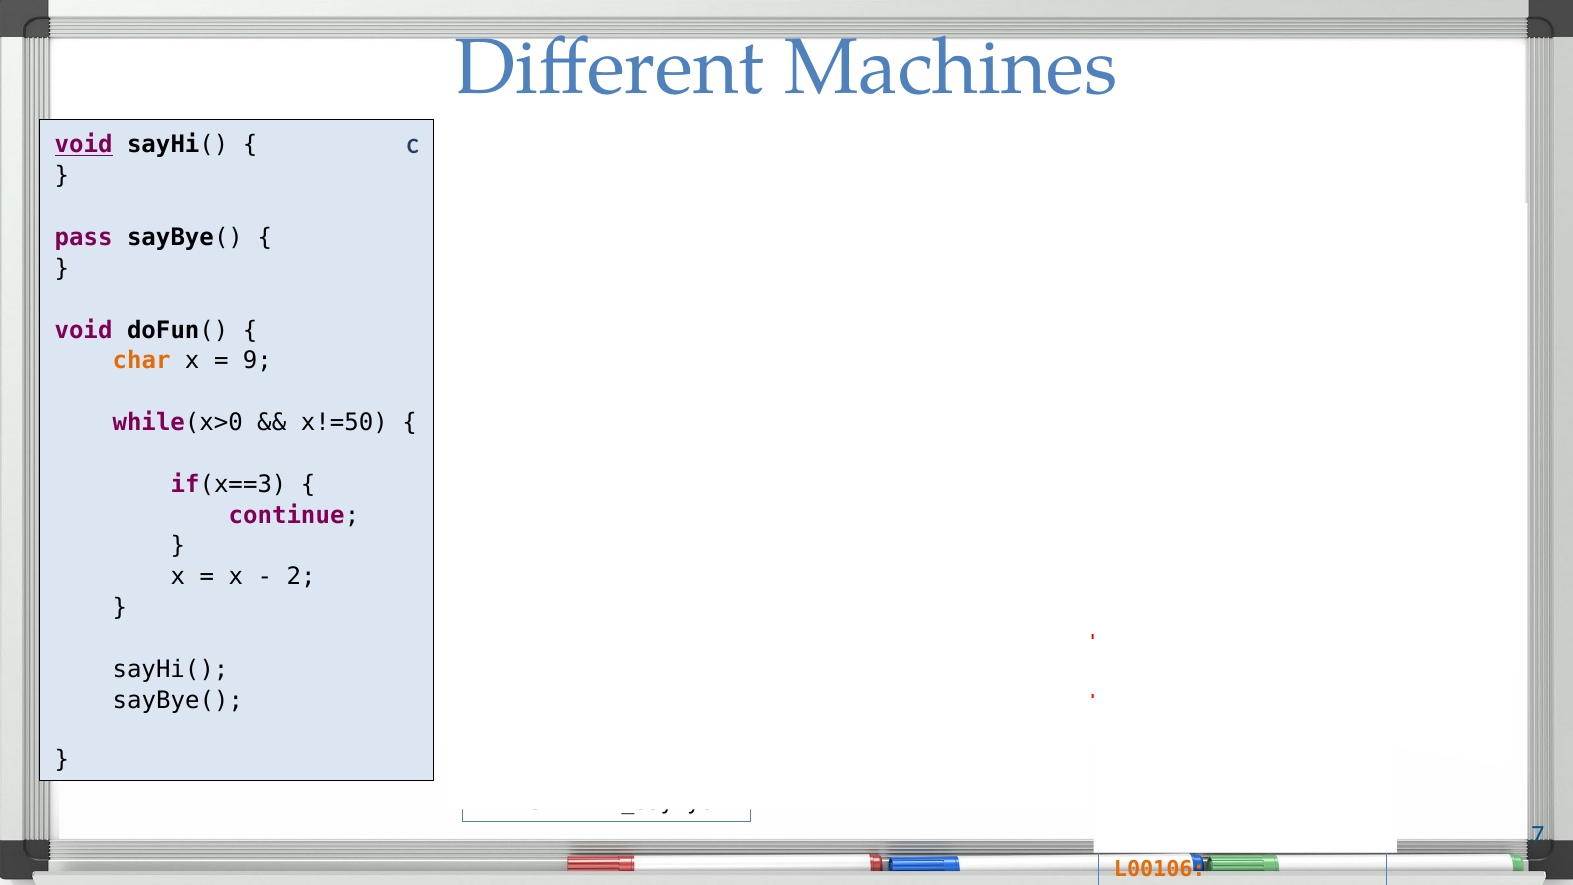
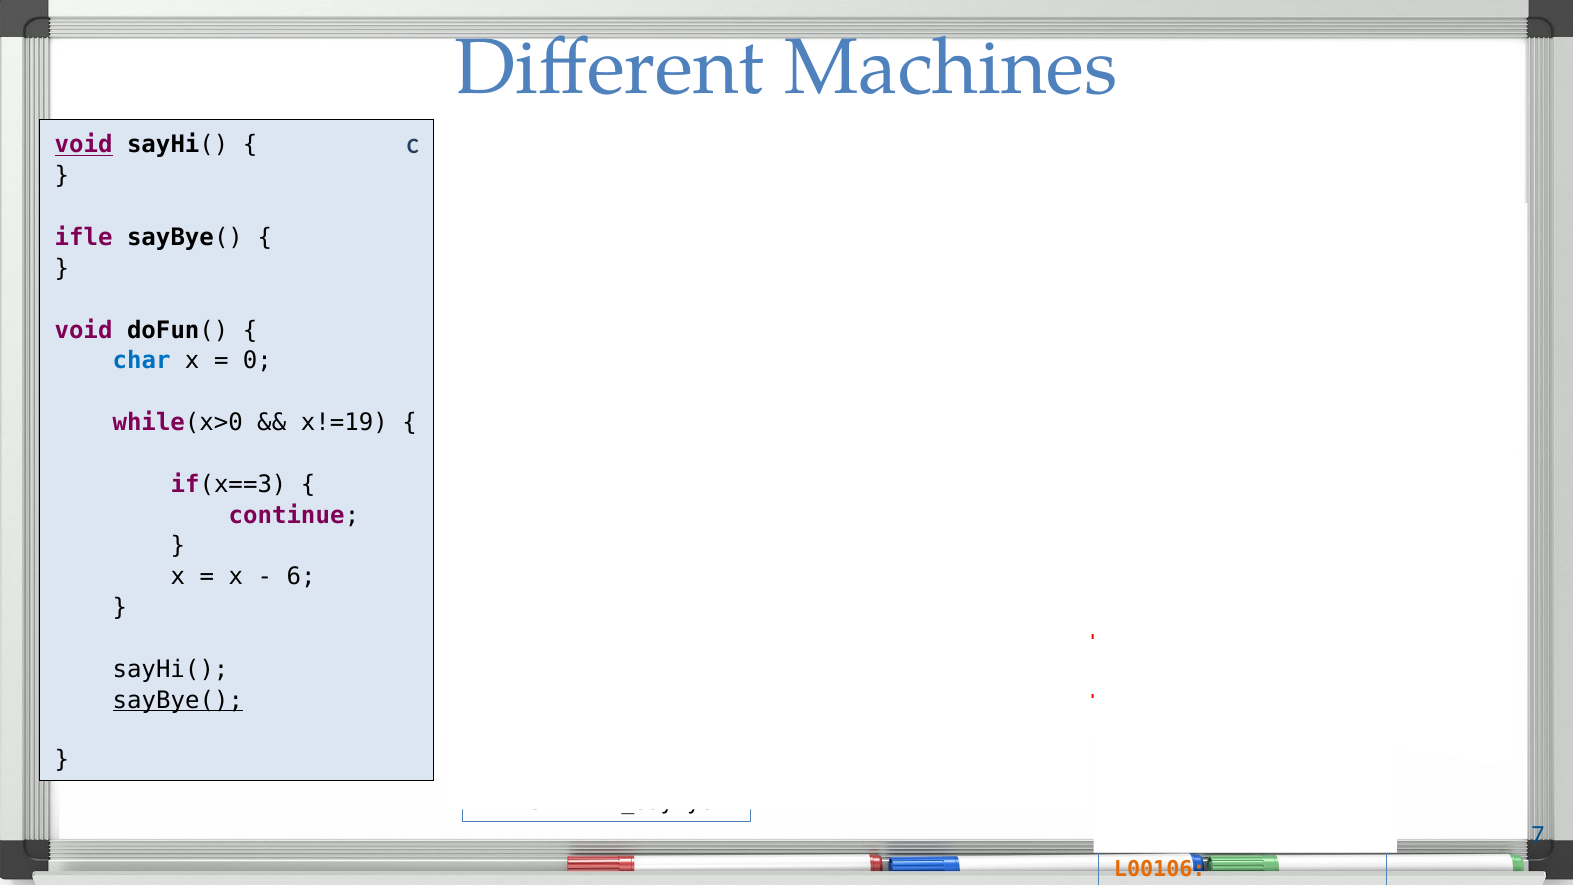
pass: pass -> ifle (84, 238)
char colour: orange -> blue (142, 361)
9: 9 -> 0 (257, 361)
x!=50: x!=50 -> x!=19 (344, 423)
2: 2 -> 6 (301, 577)
sayBye( underline: none -> present (178, 700)
